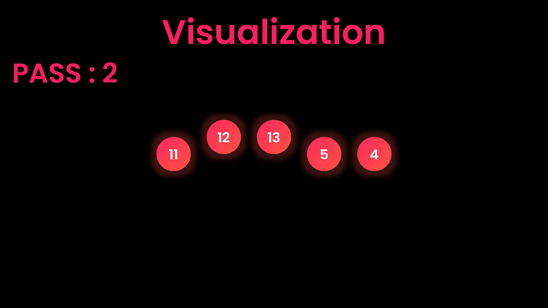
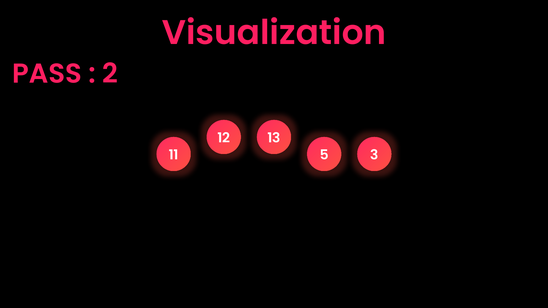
4: 4 -> 3 (374, 155)
